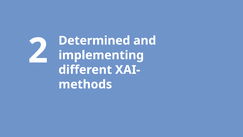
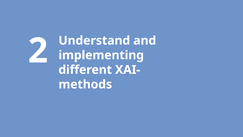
Determined: Determined -> Understand (94, 40)
